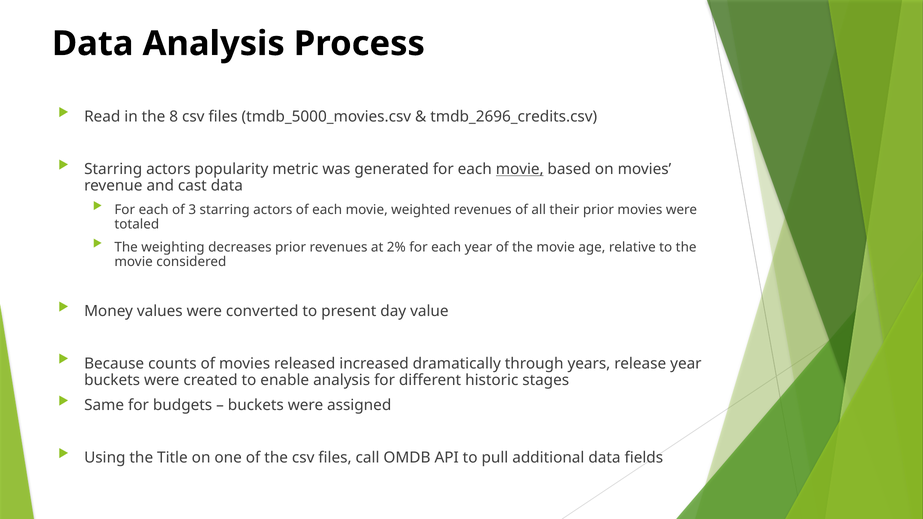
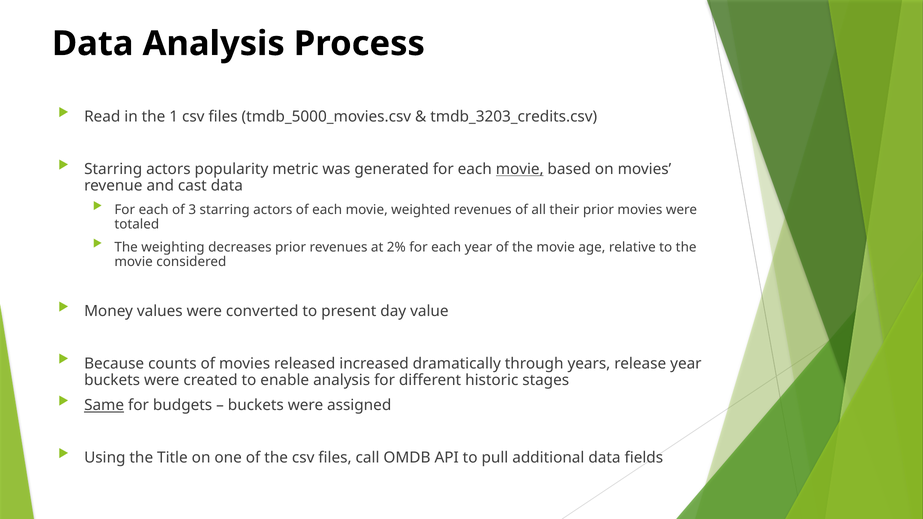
8: 8 -> 1 (174, 117)
tmdb_2696_credits.csv: tmdb_2696_credits.csv -> tmdb_3203_credits.csv (514, 117)
Same underline: none -> present (104, 406)
